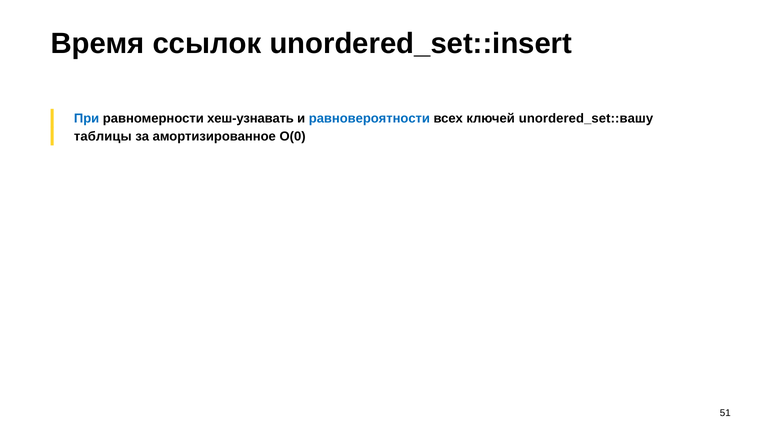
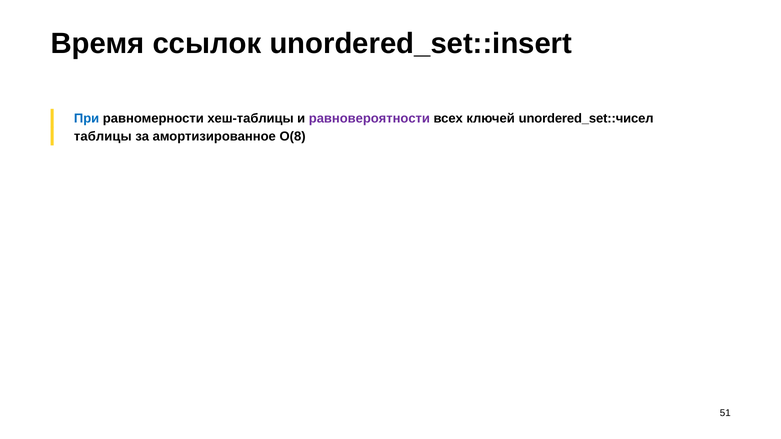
хеш-узнавать: хеш-узнавать -> хеш-таблицы (251, 119)
равновероятности colour: blue -> purple (369, 119)
unordered_set::вашу: unordered_set::вашу -> unordered_set::чисел (586, 119)
O(0: O(0 -> O(8 (293, 137)
